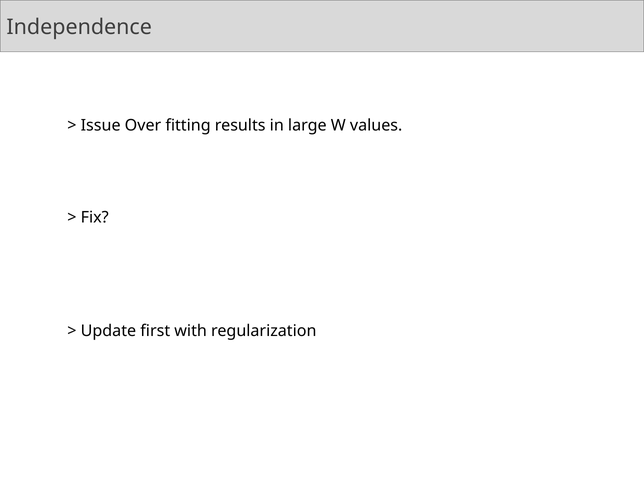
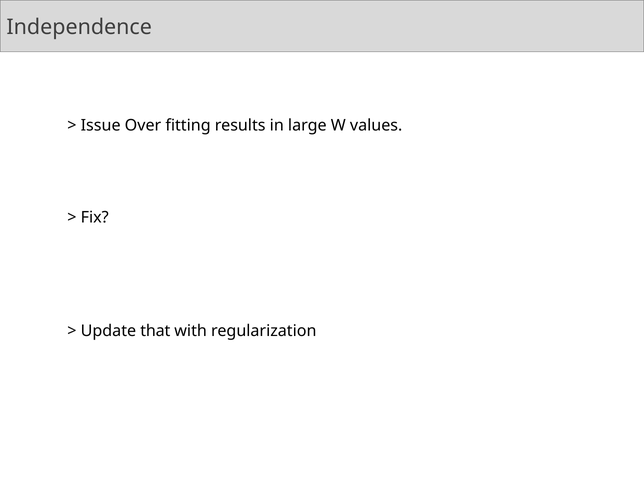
first: first -> that (155, 331)
